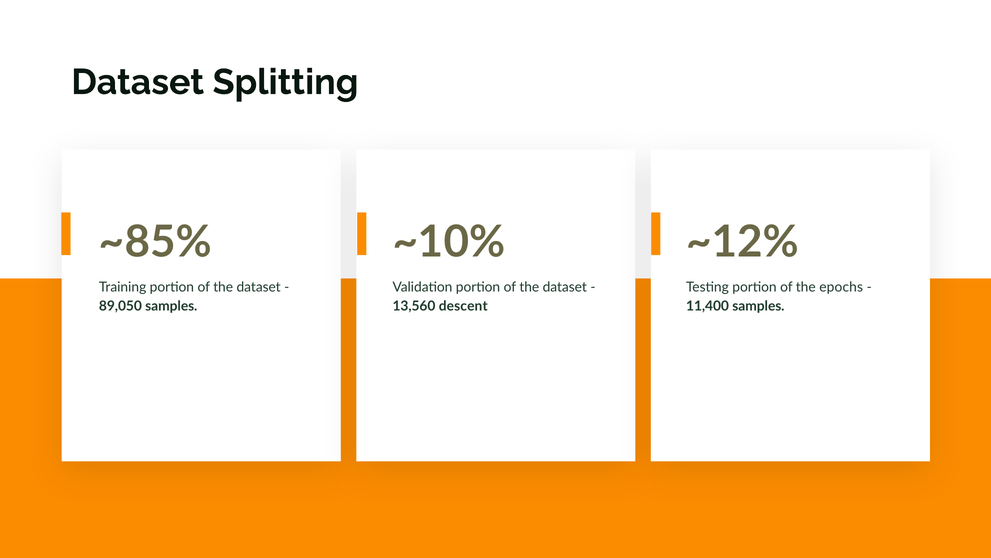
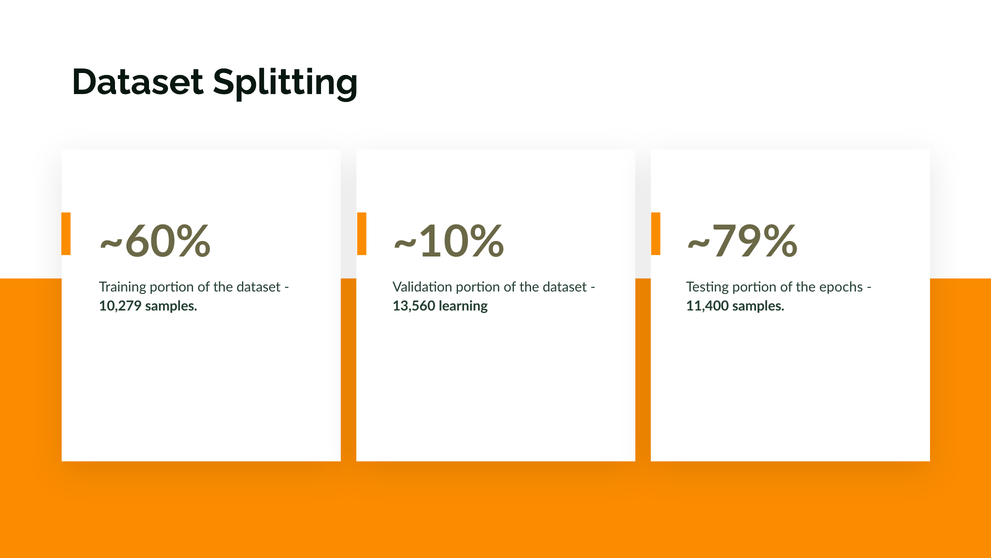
~85%: ~85% -> ~60% (155, 242)
~12%: ~12% -> ~79% (742, 242)
89,050: 89,050 -> 10,279 (120, 306)
descent: descent -> learning (463, 306)
